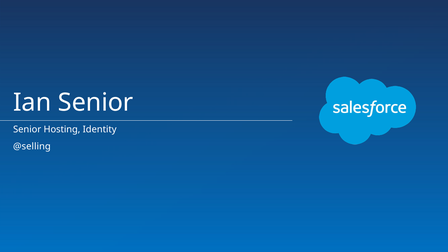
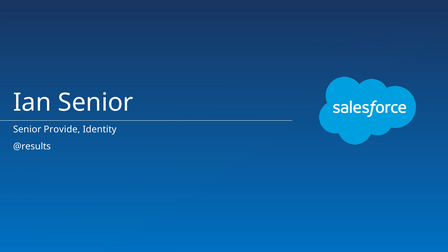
Hosting: Hosting -> Provide (62, 130)
@selling: @selling -> @results (32, 146)
